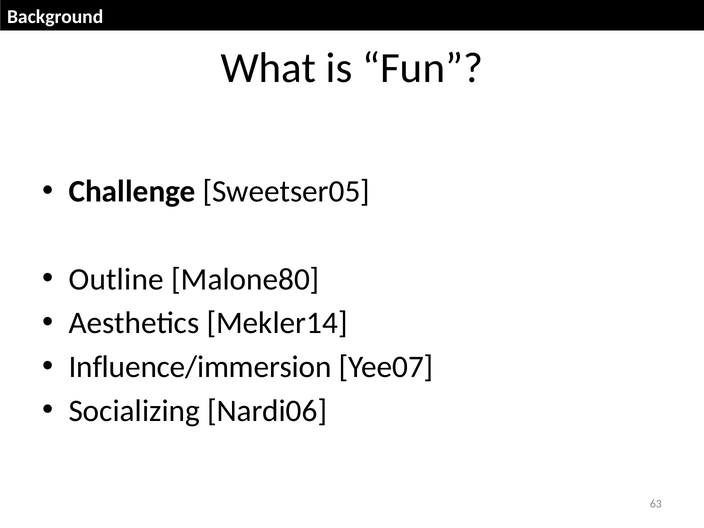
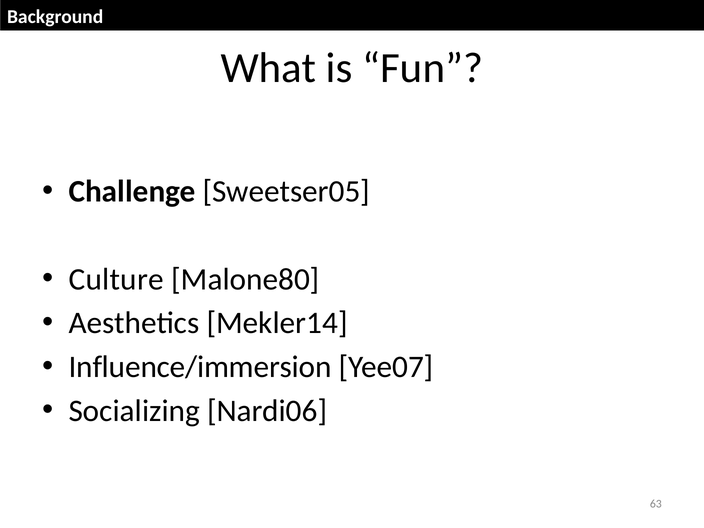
Outline: Outline -> Culture (116, 279)
